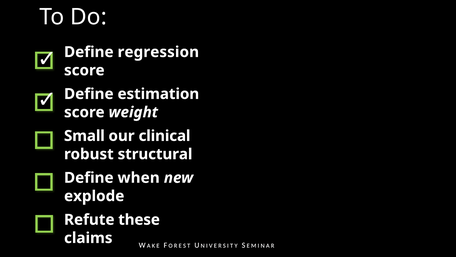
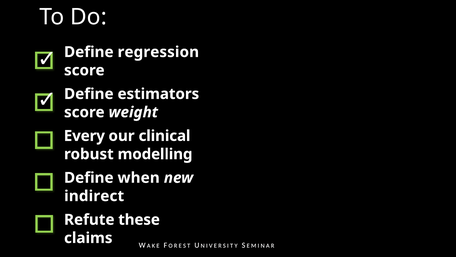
estimation: estimation -> estimators (158, 94)
Small: Small -> Every (84, 136)
structural: structural -> modelling (155, 154)
explode: explode -> indirect (94, 196)
